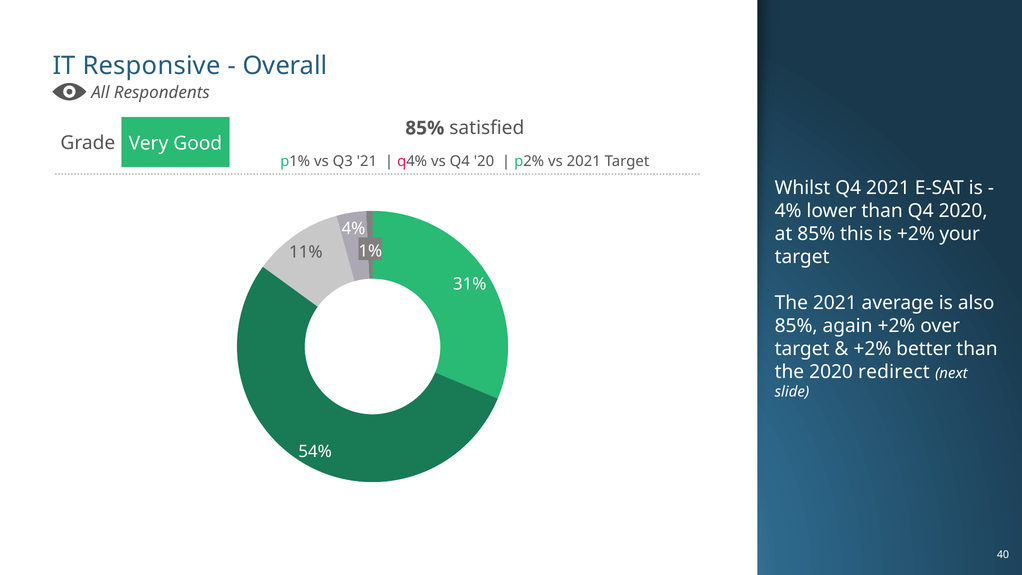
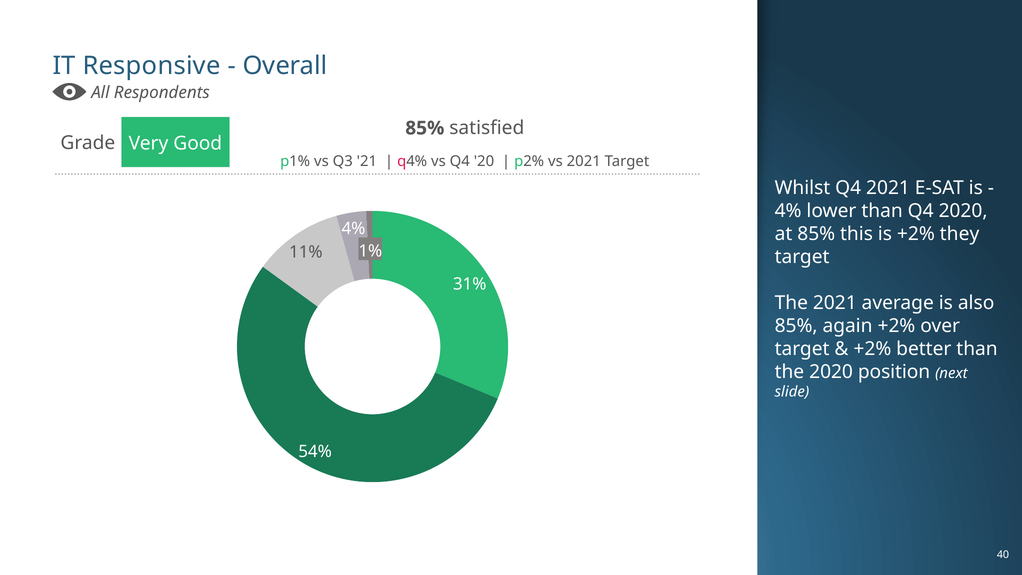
your: your -> they (960, 234)
redirect: redirect -> position (894, 372)
